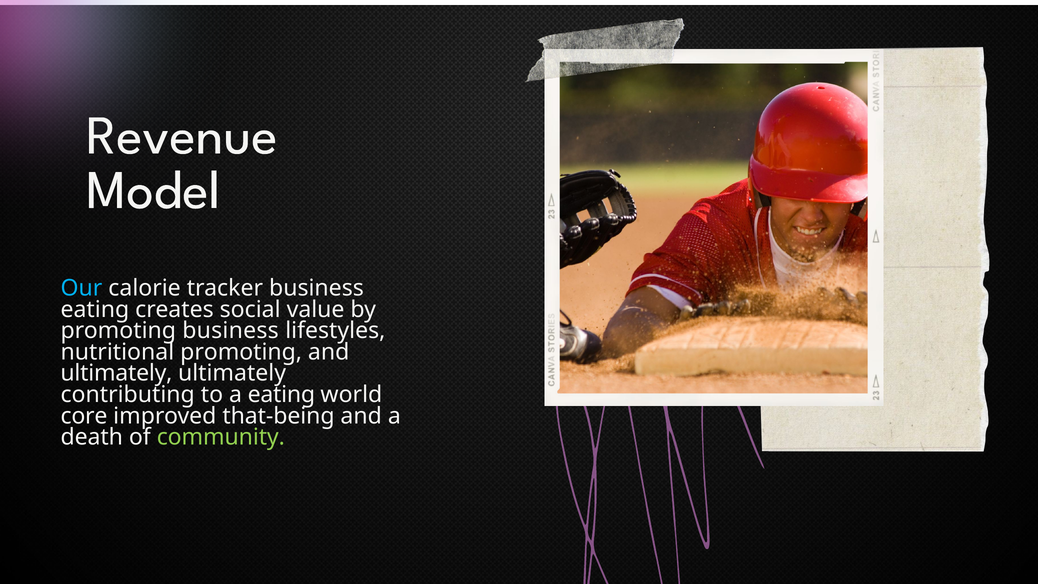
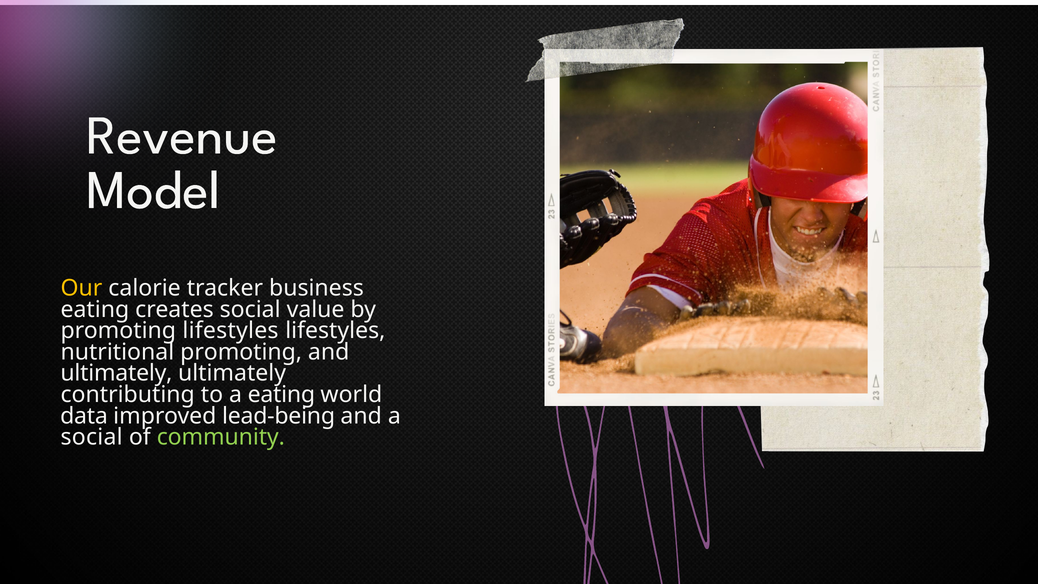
Our colour: light blue -> yellow (81, 288)
promoting business: business -> lifestyles (231, 331)
core: core -> data (84, 416)
that-being: that-being -> lead-being (279, 416)
death: death -> social (92, 437)
